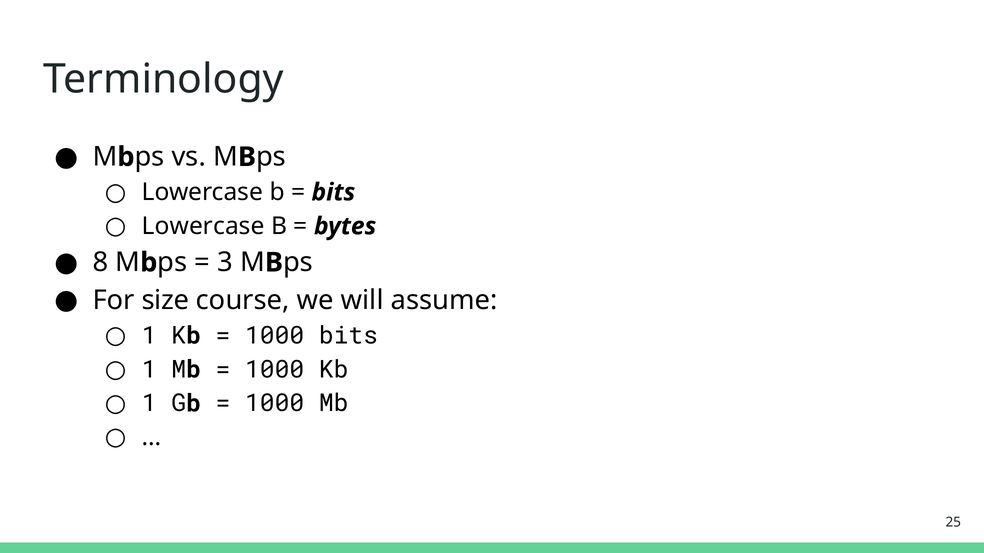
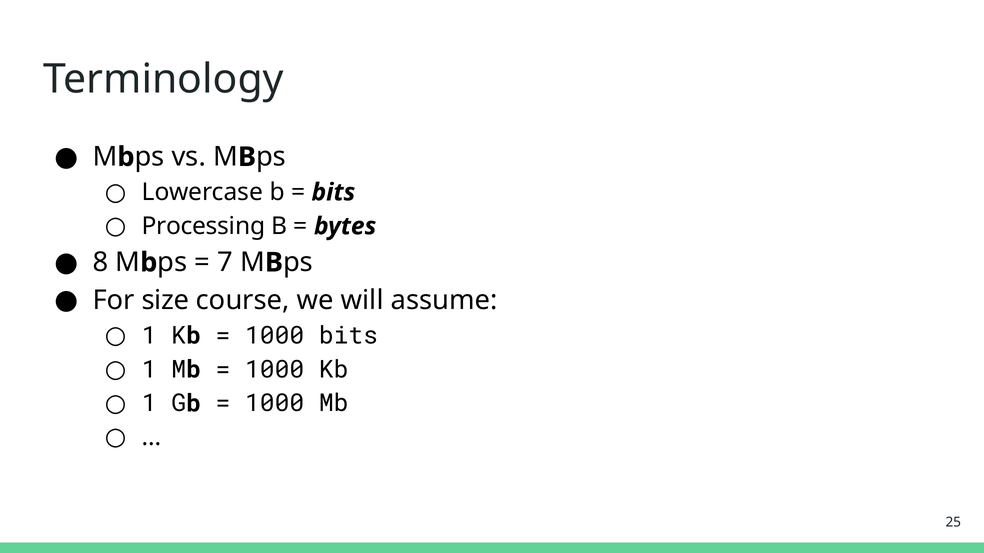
Lowercase: Lowercase -> Processing (203, 226)
3: 3 -> 7 (225, 263)
